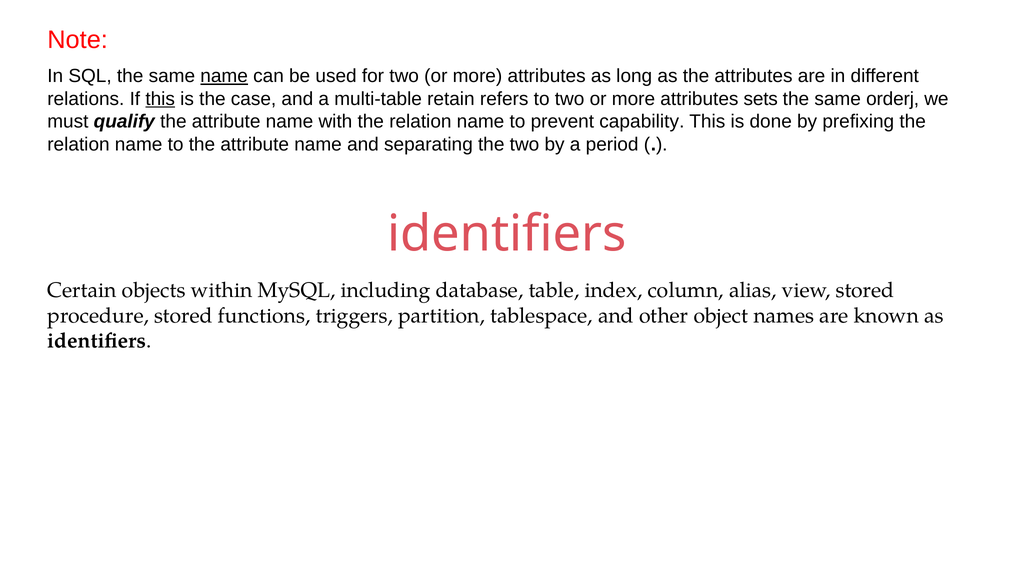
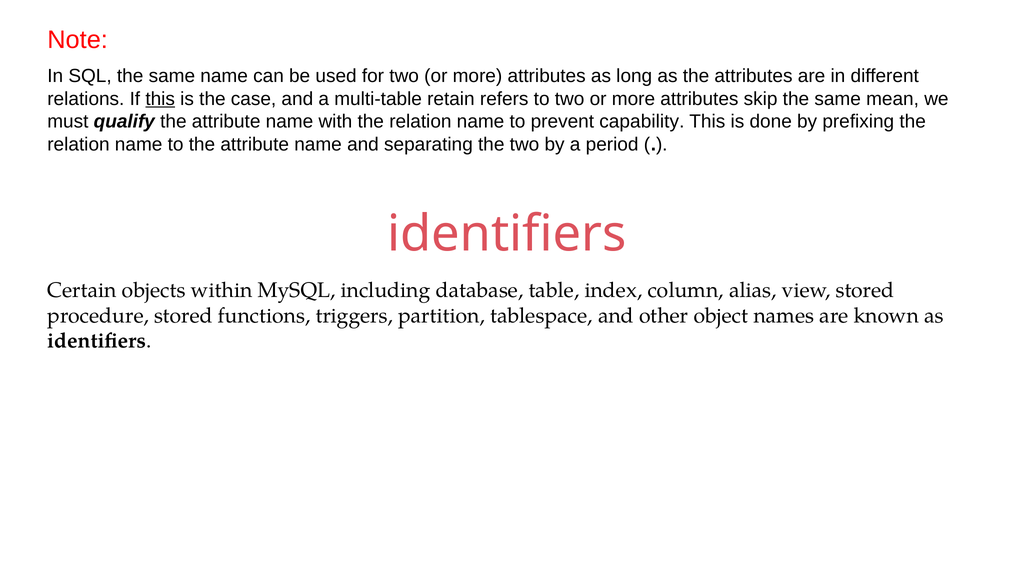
name underline: present -> none (224, 76)
sets: sets -> skip (761, 99)
orderj: orderj -> mean (893, 99)
